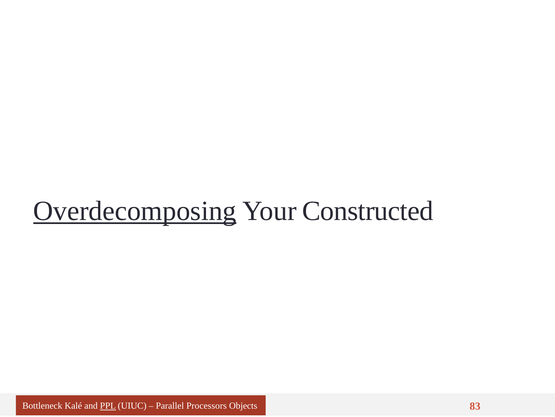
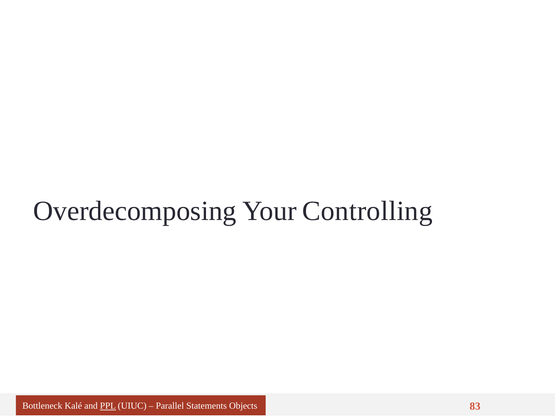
Overdecomposing underline: present -> none (135, 211)
Constructed: Constructed -> Controlling (367, 211)
Processors: Processors -> Statements (207, 405)
